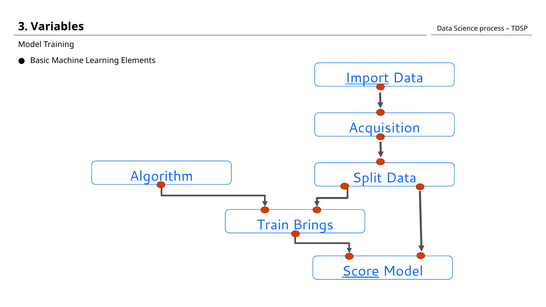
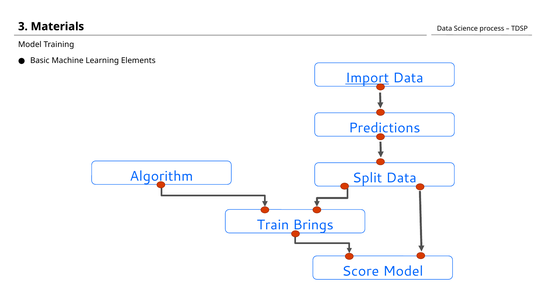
Variables: Variables -> Materials (57, 27)
Acquisition: Acquisition -> Predictions (385, 128)
Score underline: present -> none (361, 271)
